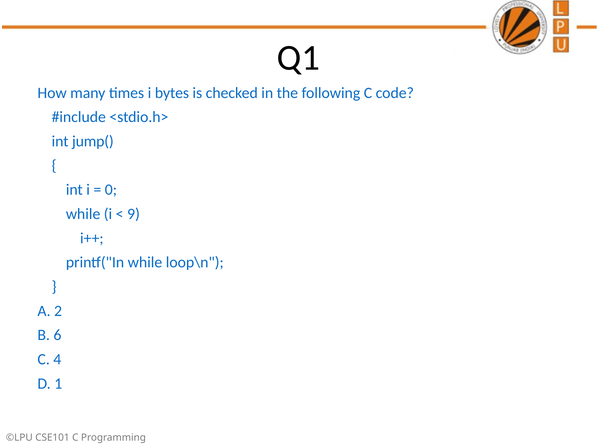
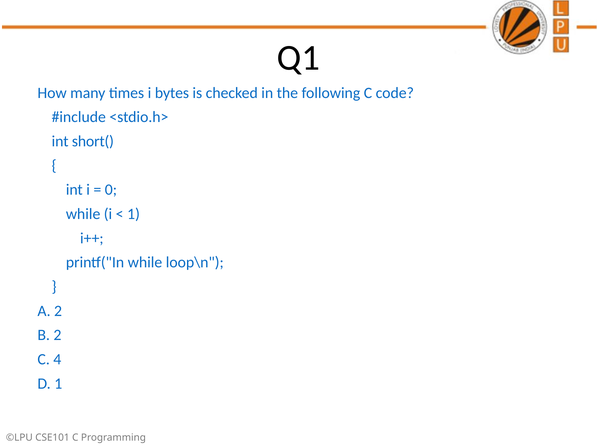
jump(: jump( -> short( (93, 141)
9: 9 -> 1 (134, 214)
B 6: 6 -> 2 (57, 335)
